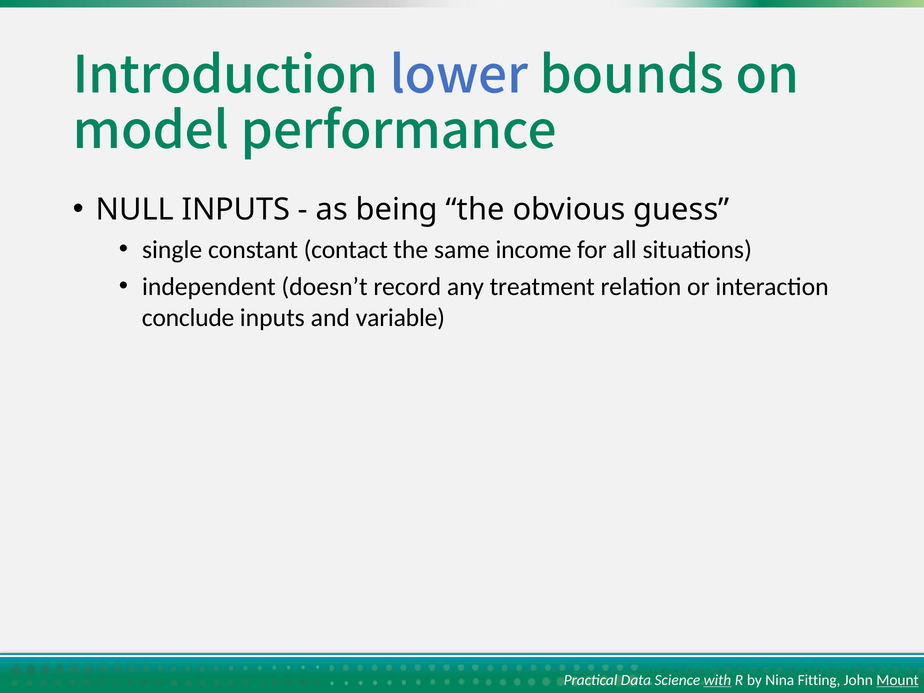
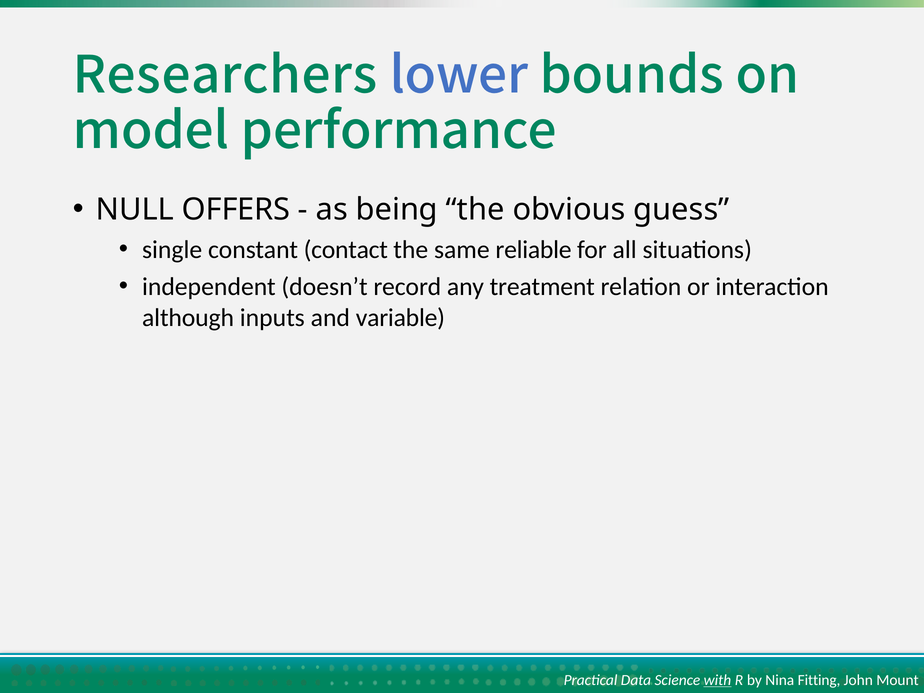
Introduction: Introduction -> Researchers (225, 76)
NULL INPUTS: INPUTS -> OFFERS (236, 210)
income: income -> reliable (534, 250)
conclude: conclude -> although (188, 318)
Mount underline: present -> none (898, 680)
